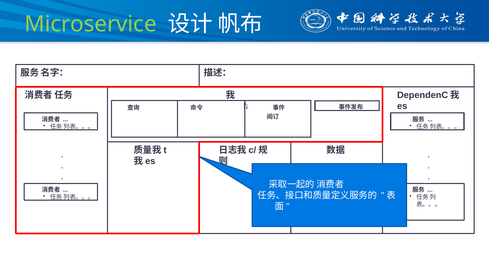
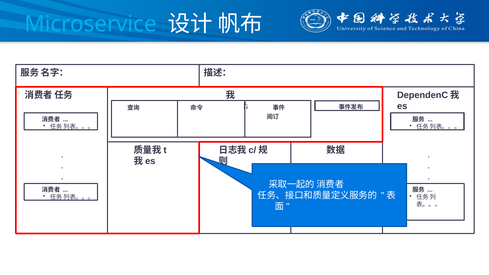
Microservice colour: light green -> light blue (91, 24)
